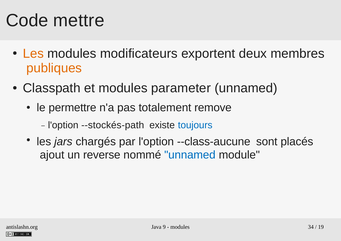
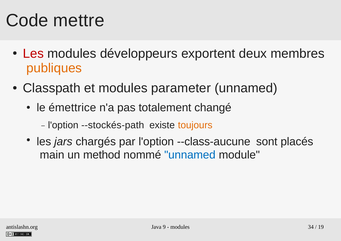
Les colour: orange -> red (33, 54)
modificateurs: modificateurs -> développeurs (139, 54)
permettre: permettre -> émettrice (72, 108)
remove: remove -> changé (213, 108)
toujours colour: blue -> orange (195, 125)
ajout: ajout -> main (52, 155)
reverse: reverse -> method (102, 155)
